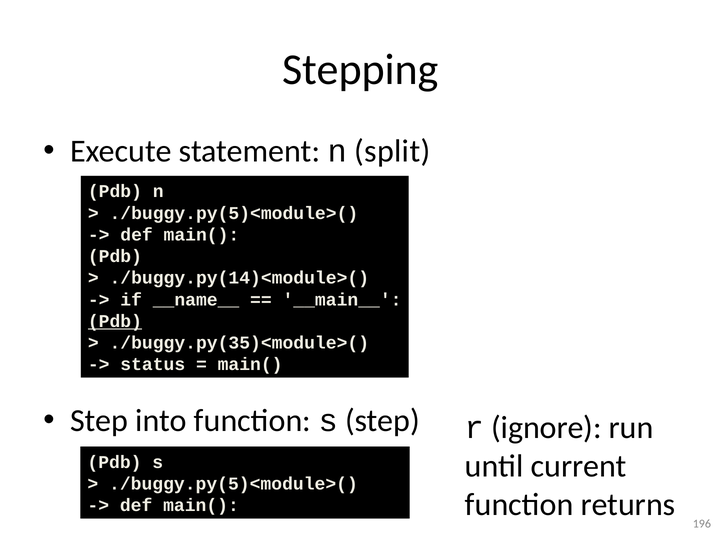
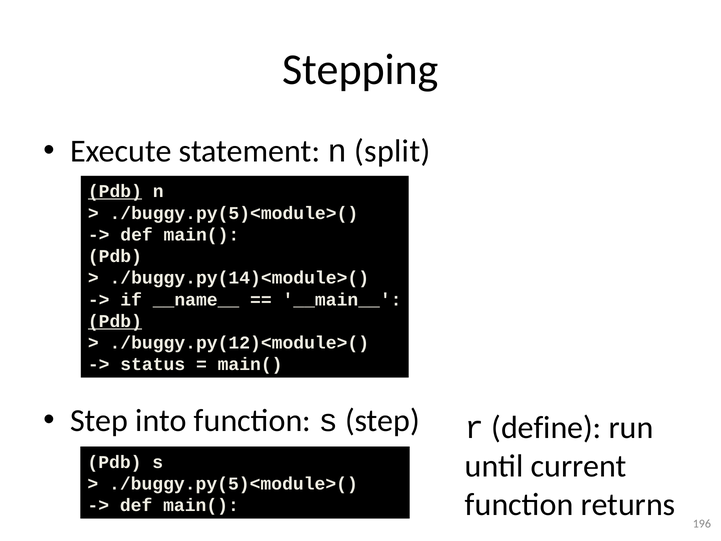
Pdb underline: none -> present (115, 191)
./buggy.py(35)<module>(: ./buggy.py(35)<module>( -> ./buggy.py(12)<module>( (239, 343)
ignore: ignore -> define (546, 427)
